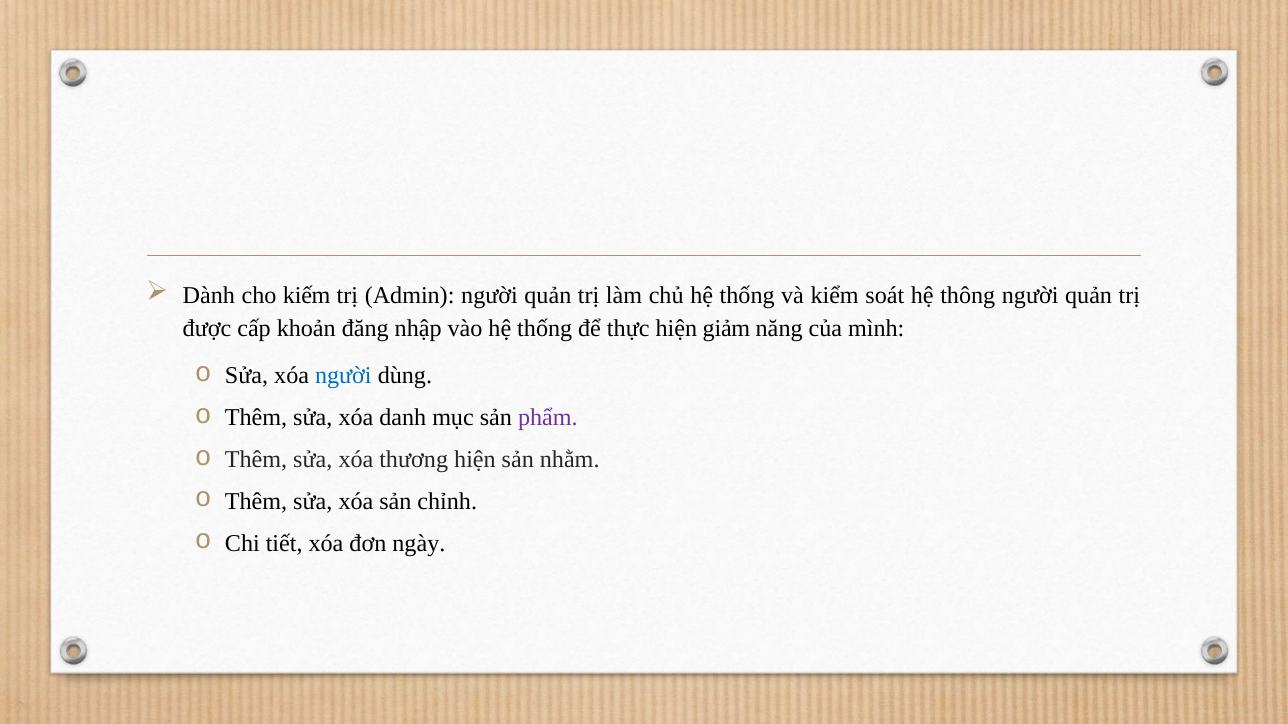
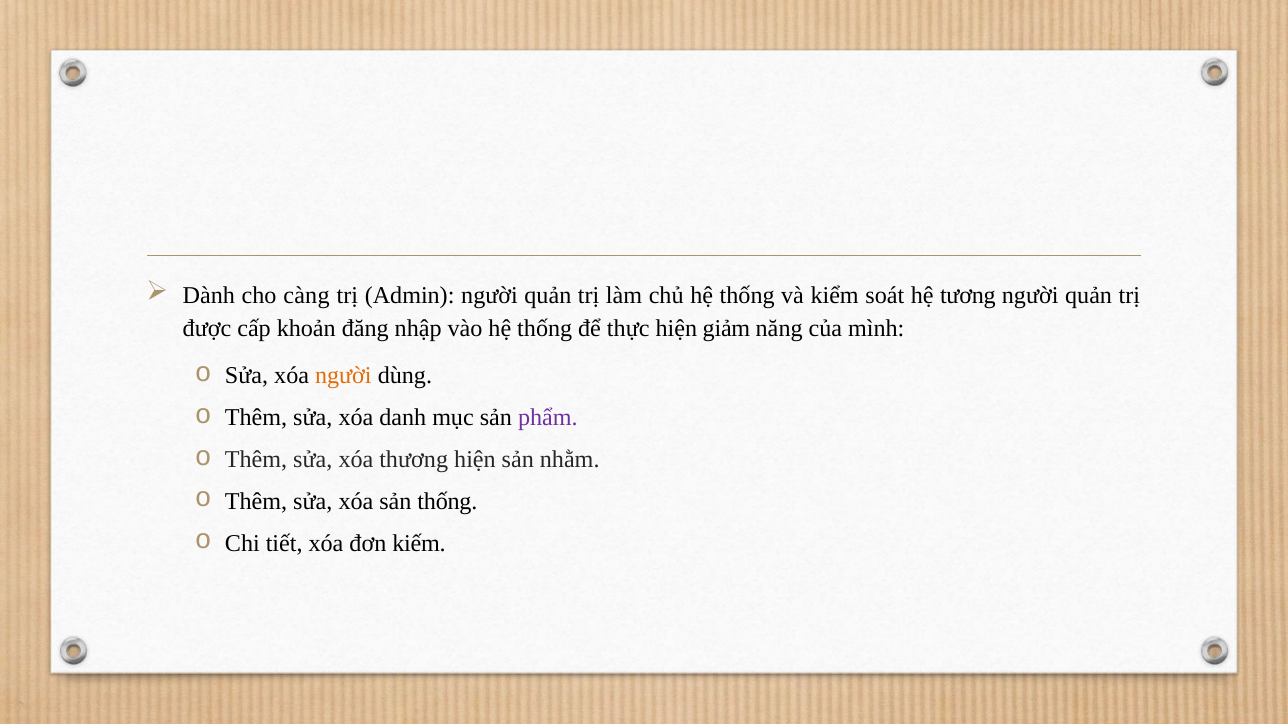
kiếm: kiếm -> càng (306, 295)
thông: thông -> tương (968, 295)
người colour: blue -> orange (343, 376)
sản chỉnh: chỉnh -> thống (447, 502)
ngày: ngày -> kiếm (419, 544)
